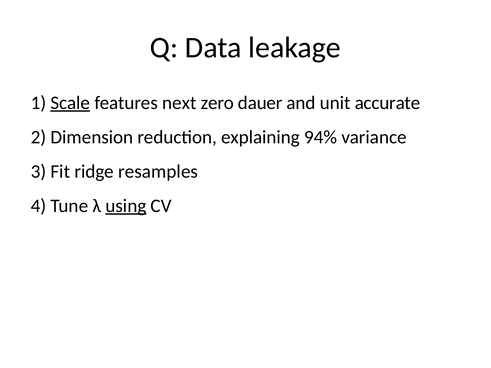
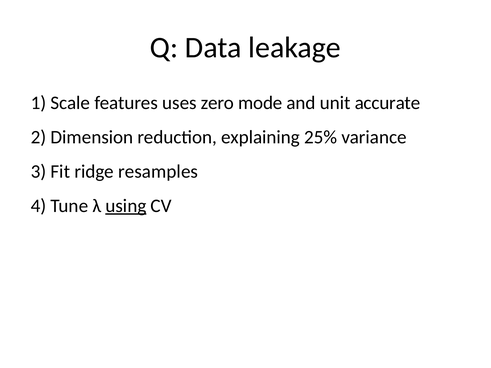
Scale underline: present -> none (70, 103)
next: next -> uses (179, 103)
dauer: dauer -> mode (260, 103)
94%: 94% -> 25% (321, 137)
